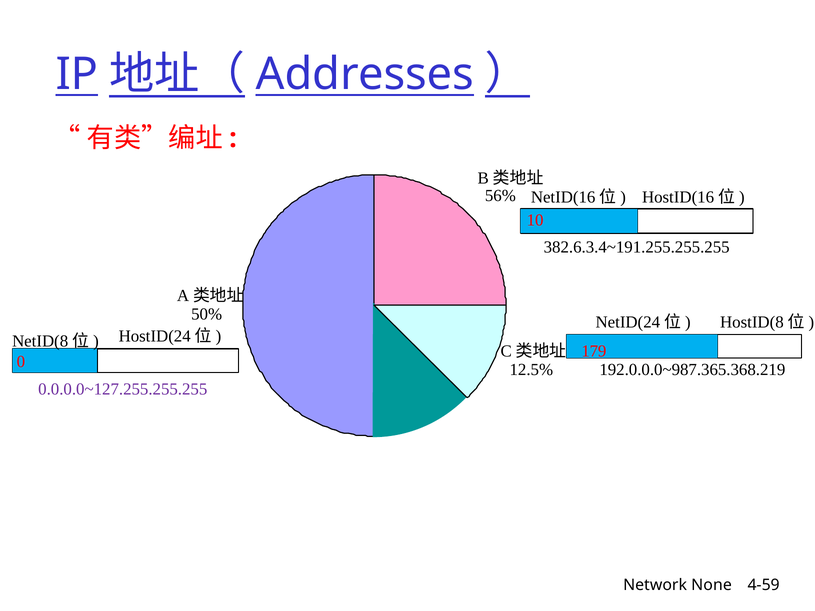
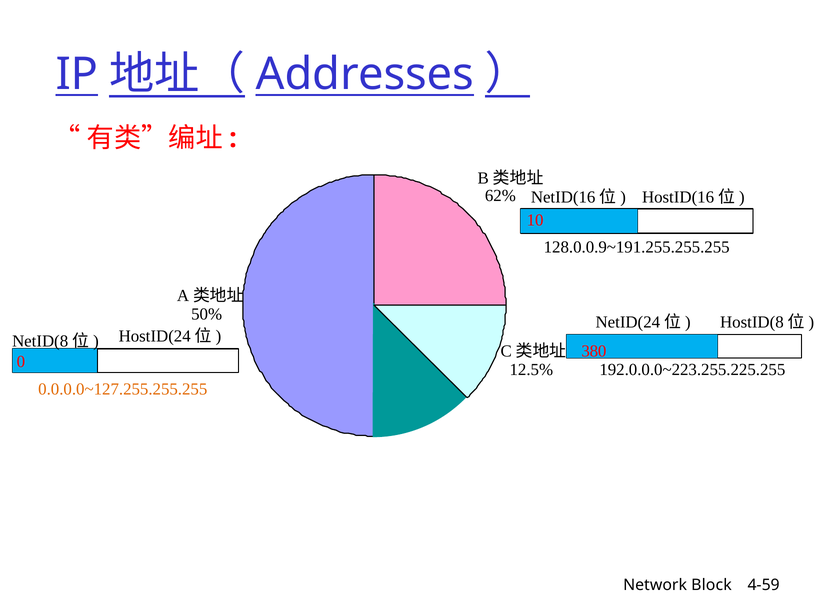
56%: 56% -> 62% (500, 196)
382.6.3.4~191.255.255.255: 382.6.3.4~191.255.255.255 -> 128.0.0.9~191.255.255.255 (637, 247)
179: 179 -> 380 (594, 351)
192.0.0.0~987.365.368.219: 192.0.0.0~987.365.368.219 -> 192.0.0.0~223.255.225.255 (692, 370)
0.0.0.0~127.255.255.255 colour: purple -> orange (123, 389)
None: None -> Block (711, 585)
